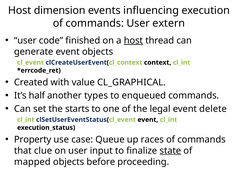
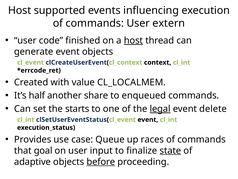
dimension: dimension -> supported (60, 10)
CL_GRAPHICAL: CL_GRAPHICAL -> CL_LOCALMEM (132, 82)
types: types -> share (96, 95)
legal underline: none -> present (160, 109)
Property: Property -> Provides (33, 139)
clue: clue -> goal (43, 150)
mapped: mapped -> adaptive (32, 161)
before underline: none -> present (101, 161)
